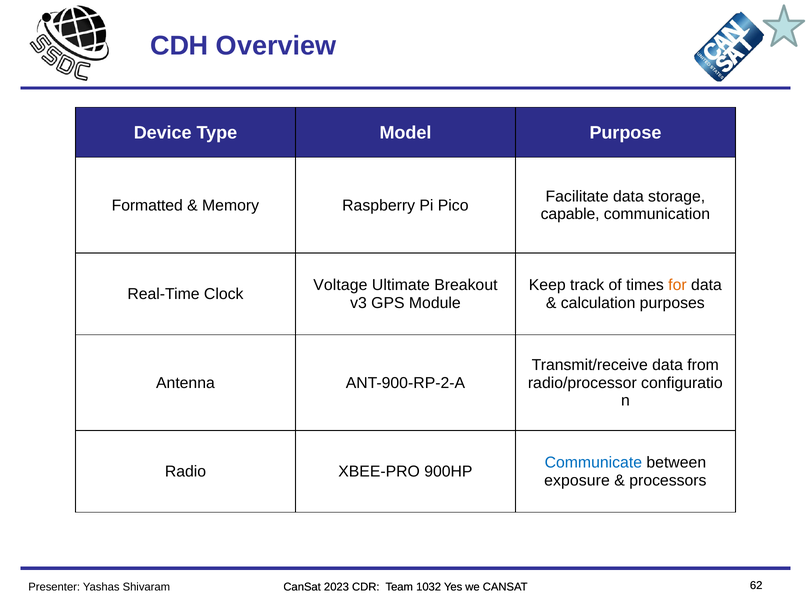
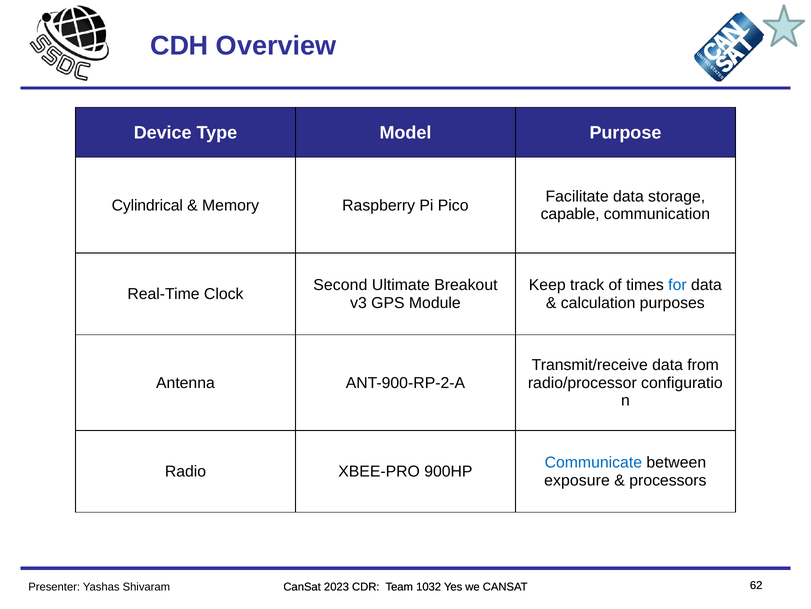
Formatted: Formatted -> Cylindrical (147, 205)
Voltage: Voltage -> Second (340, 285)
for colour: orange -> blue (677, 285)
